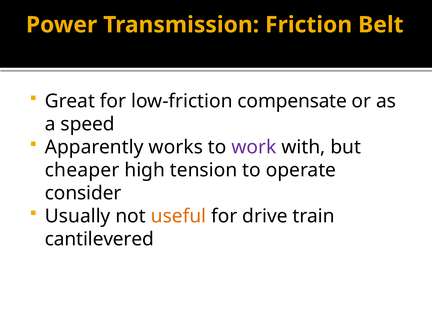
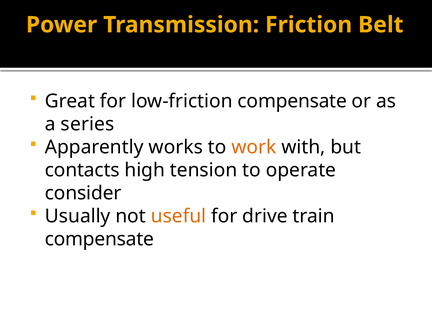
speed: speed -> series (88, 124)
work colour: purple -> orange (254, 147)
cheaper: cheaper -> contacts (82, 170)
cantilevered: cantilevered -> compensate (99, 239)
